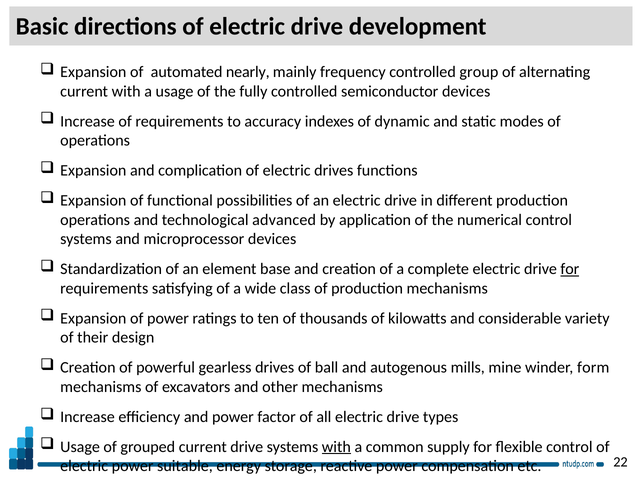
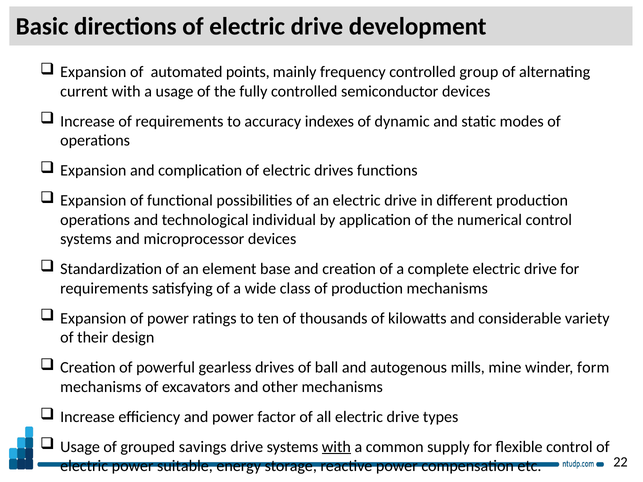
nearly: nearly -> points (248, 72)
advanced: advanced -> individual (284, 220)
for underline: present -> none (570, 269)
grouped current: current -> savings (203, 447)
